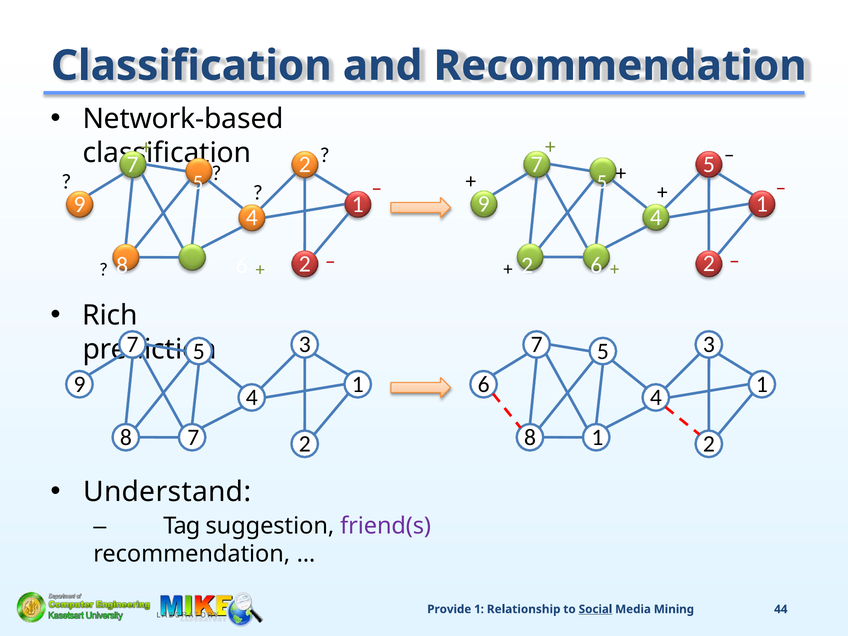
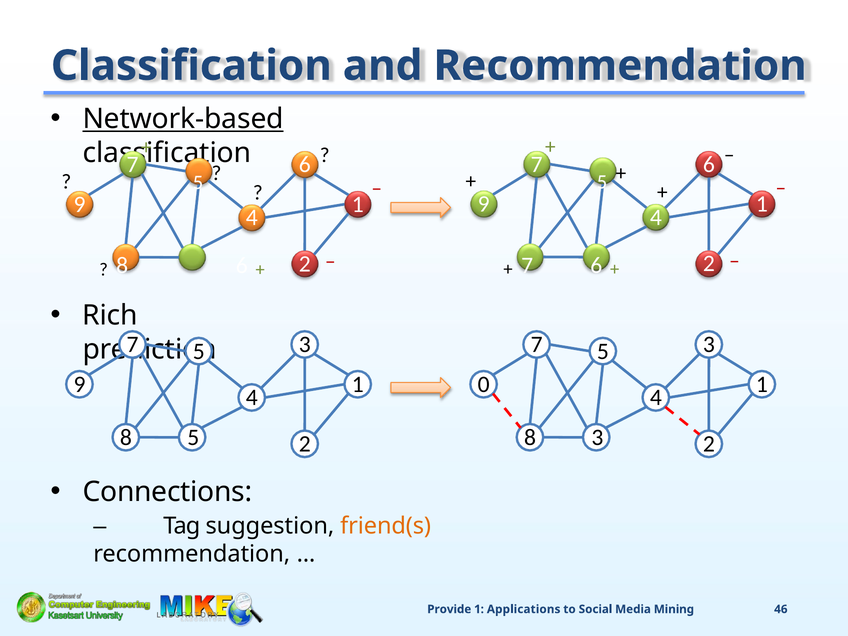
Network-based underline: none -> present (183, 119)
5: 5 -> 6 (709, 164)
2: 2 -> 6 (305, 165)
2: 2 -> 7 (527, 265)
1 6: 6 -> 0 (484, 384)
8 7: 7 -> 5 (193, 437)
8 1: 1 -> 3 (597, 437)
Understand: Understand -> Connections (167, 492)
friend(s colour: purple -> orange (386, 526)
Relationship: Relationship -> Applications (524, 609)
Social underline: present -> none (596, 609)
44: 44 -> 46 (781, 609)
